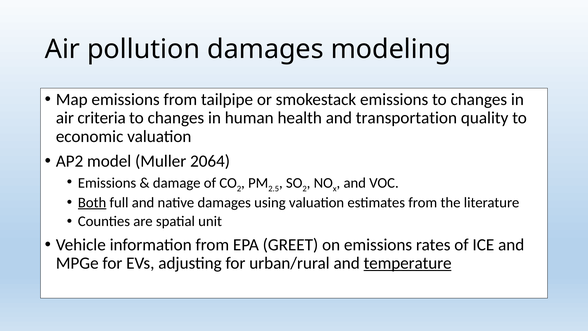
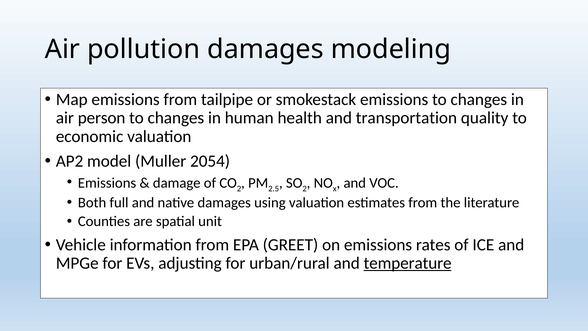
criteria: criteria -> person (102, 118)
2064: 2064 -> 2054 (210, 161)
Both underline: present -> none (92, 202)
